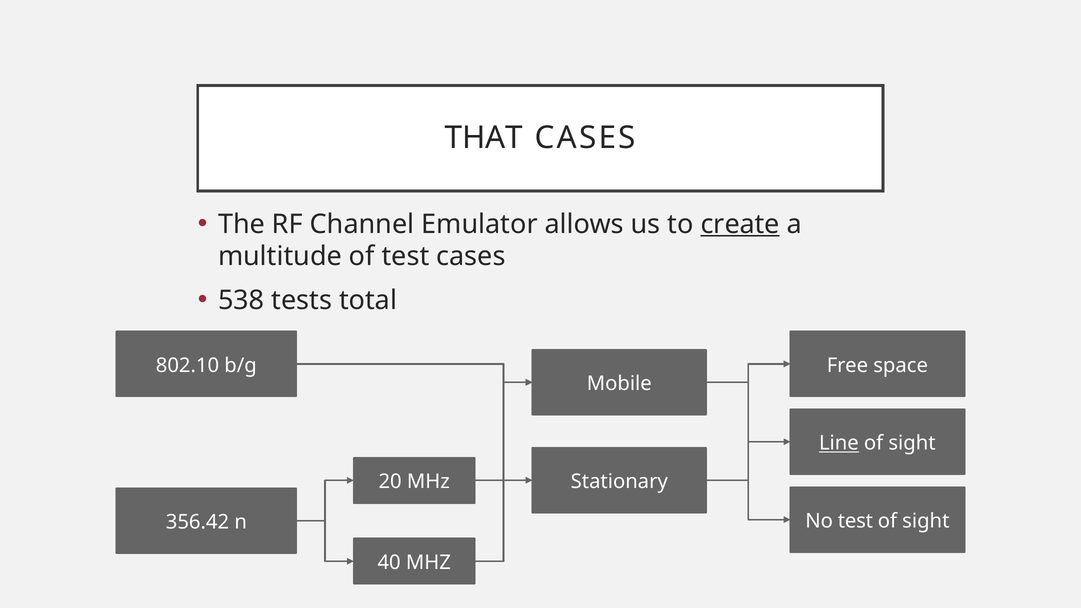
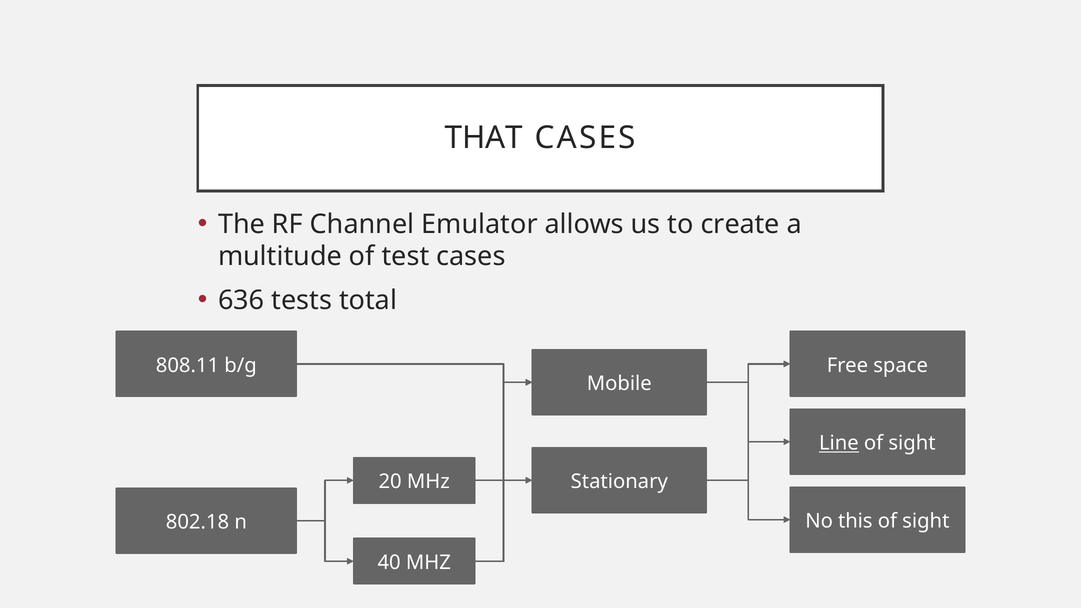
create underline: present -> none (740, 224)
538: 538 -> 636 (241, 300)
802.10: 802.10 -> 808.11 (187, 365)
No test: test -> this (855, 521)
356.42: 356.42 -> 802.18 (197, 522)
